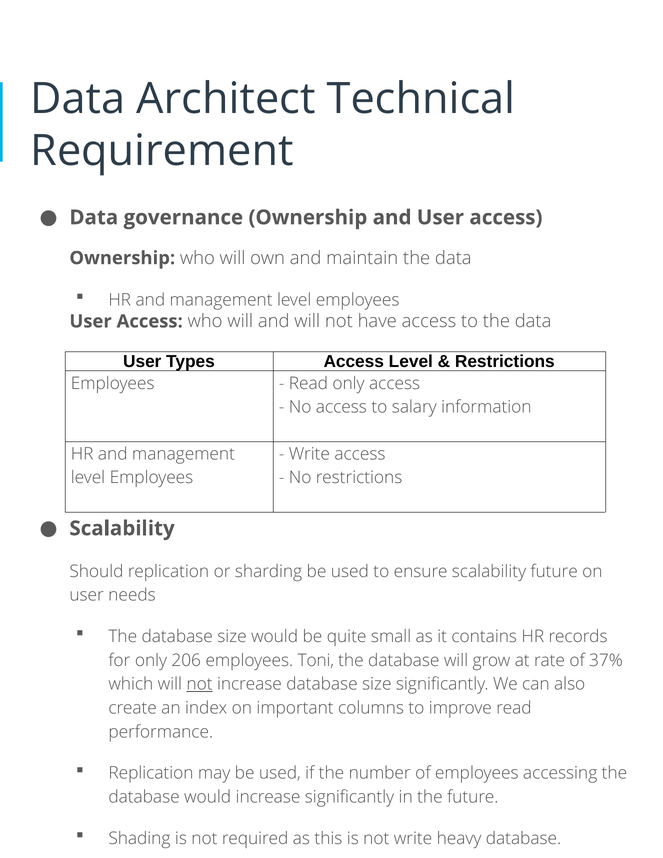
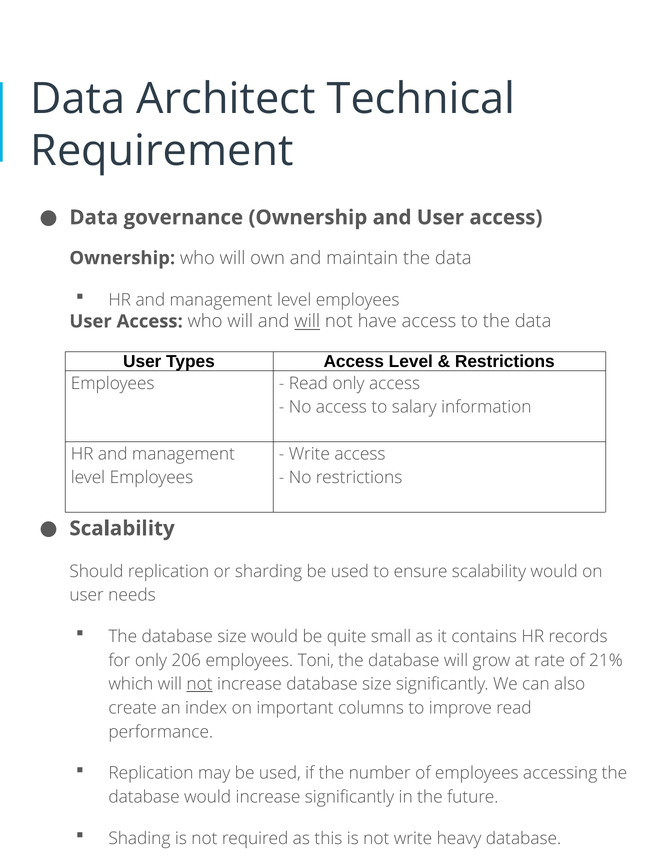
will underline: none -> present (307, 321)
scalability future: future -> would (554, 571)
37%: 37% -> 21% (606, 660)
